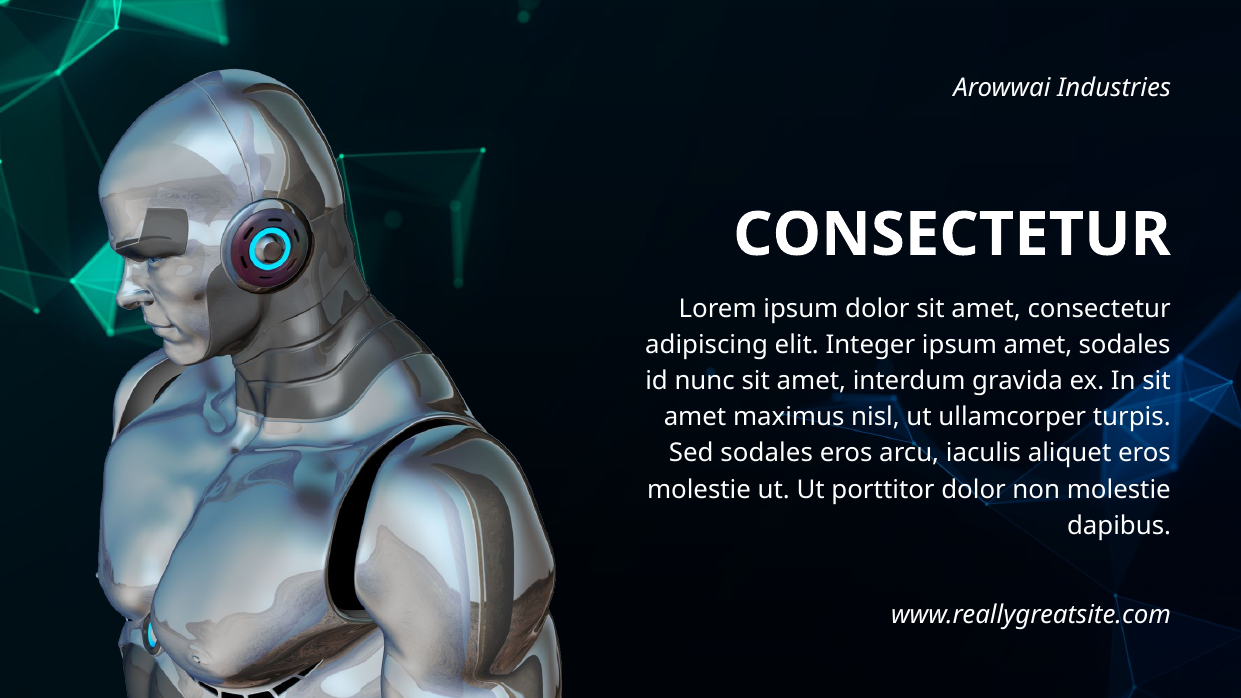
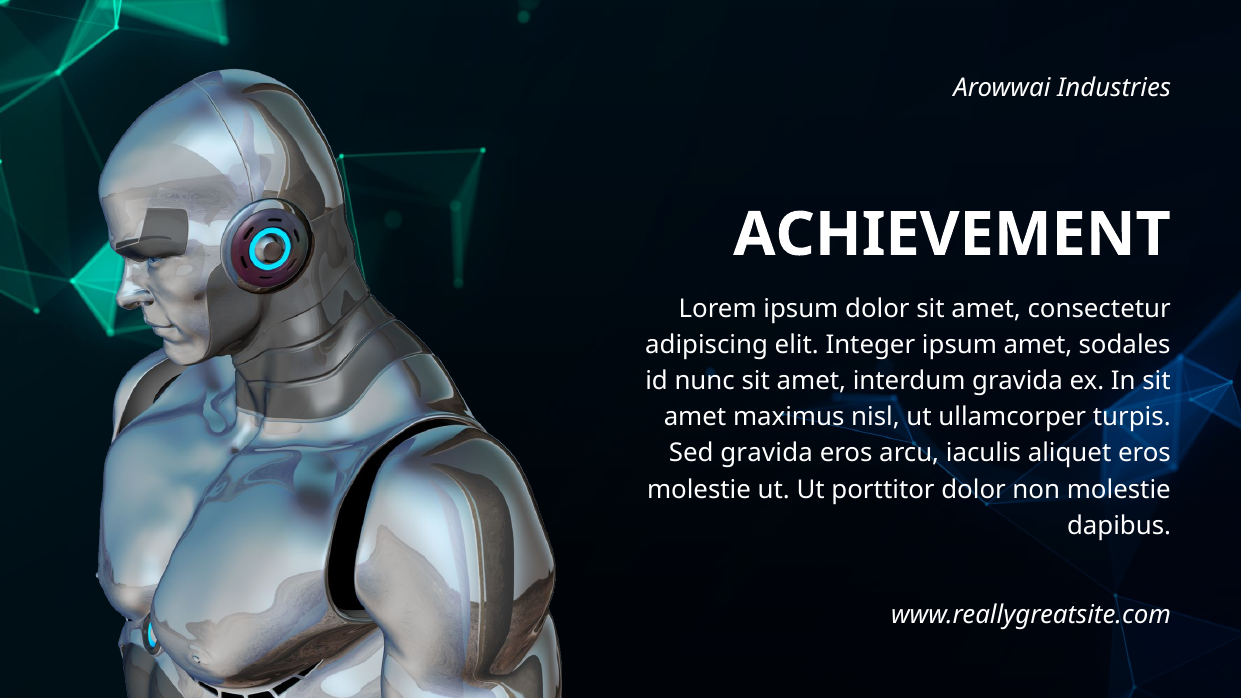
CONSECTETUR: CONSECTETUR -> ACHIEVEMENT (952, 235)
Sed sodales: sodales -> gravida (767, 453)
